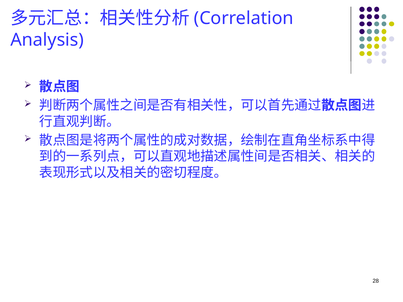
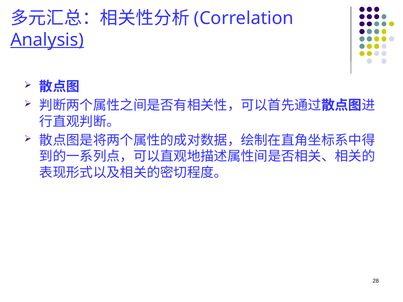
Analysis underline: none -> present (47, 40)
